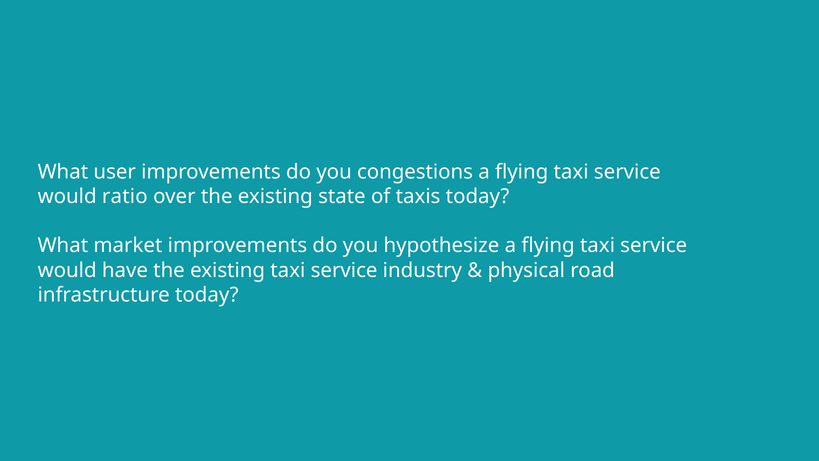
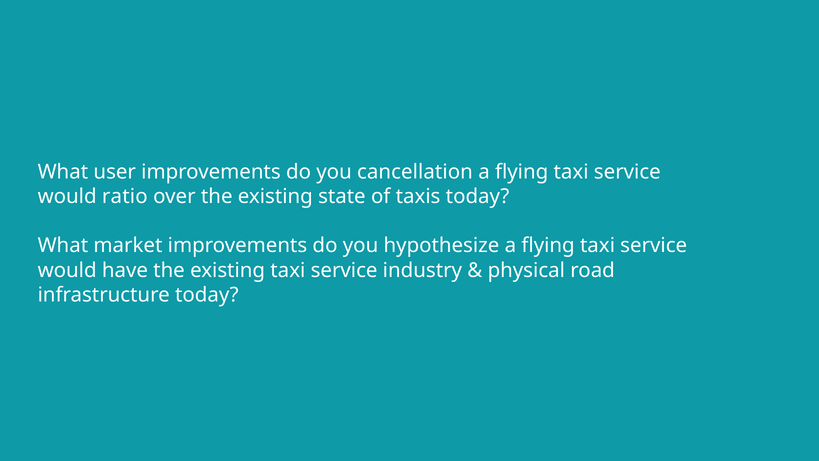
congestions: congestions -> cancellation (415, 172)
